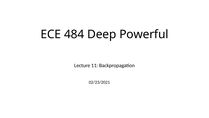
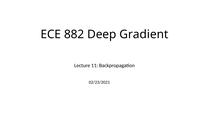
484: 484 -> 882 (74, 34)
Powerful: Powerful -> Gradient (144, 34)
